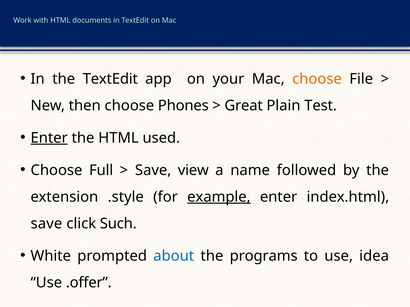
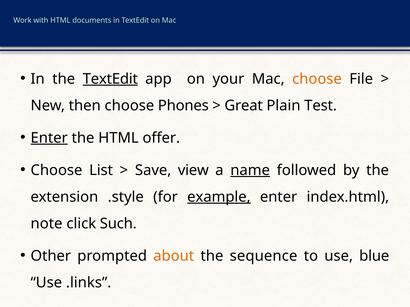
TextEdit underline: none -> present (110, 79)
used: used -> offer (161, 138)
Full: Full -> List (101, 170)
name underline: none -> present (250, 170)
save: save -> note (47, 224)
White: White -> Other (51, 256)
about colour: blue -> orange (174, 256)
programs: programs -> sequence (264, 256)
idea: idea -> blue (374, 256)
.offer: .offer -> .links (89, 283)
